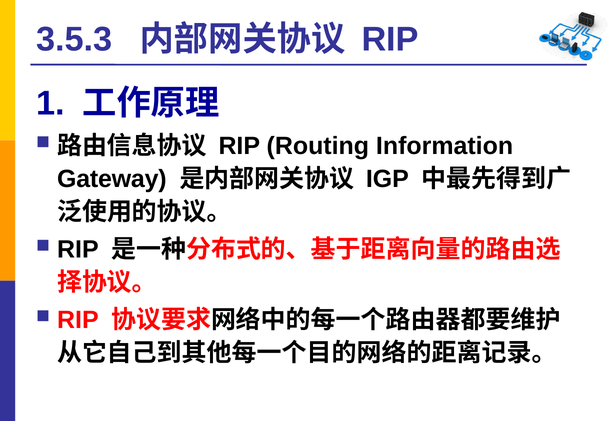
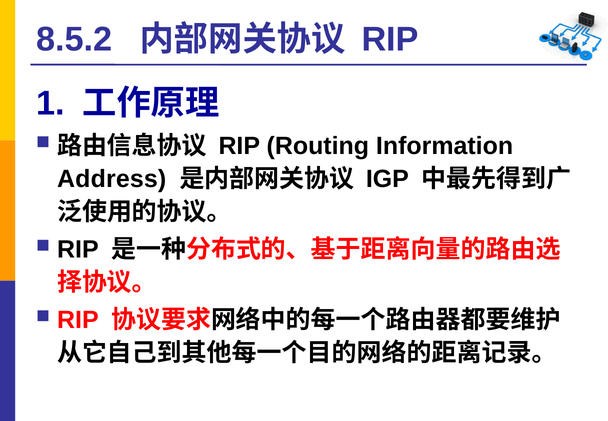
3.5.3: 3.5.3 -> 8.5.2 (74, 39)
Gateway: Gateway -> Address (112, 179)
